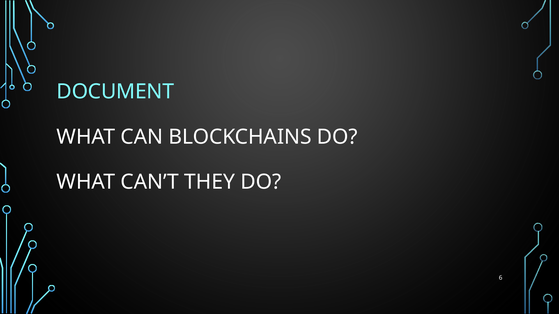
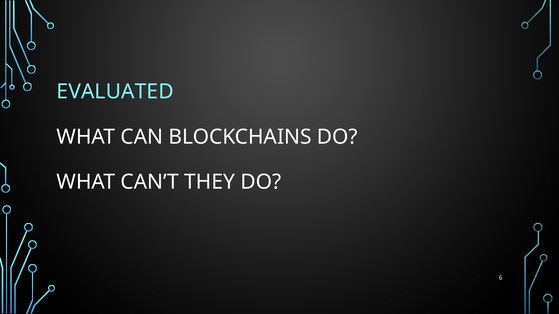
DOCUMENT: DOCUMENT -> EVALUATED (115, 92)
